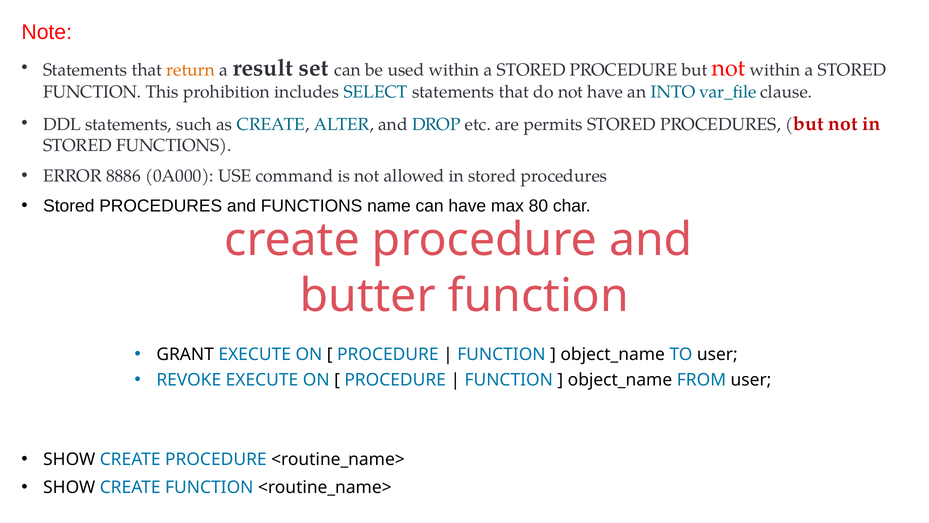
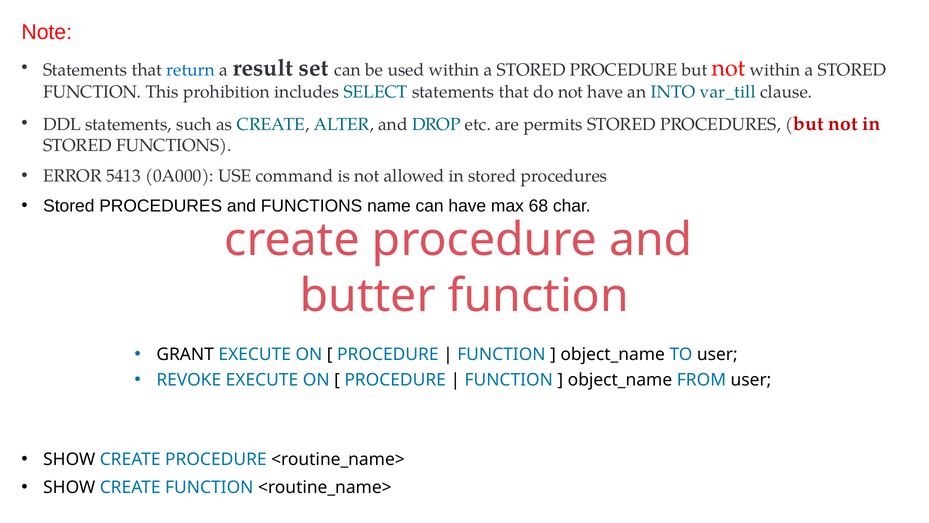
return colour: orange -> blue (191, 70)
var_file: var_file -> var_till (728, 92)
8886: 8886 -> 5413 (123, 176)
80: 80 -> 68 (538, 206)
